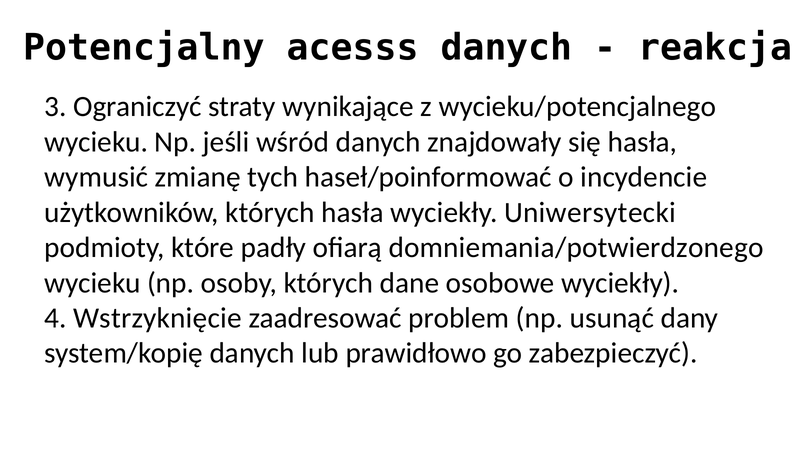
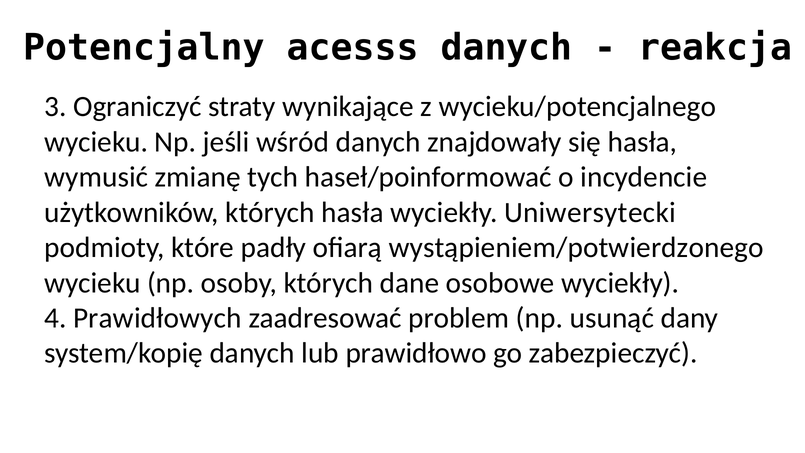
domniemania/potwierdzonego: domniemania/potwierdzonego -> wystąpieniem/potwierdzonego (576, 247)
Wstrzyknięcie: Wstrzyknięcie -> Prawidłowych (157, 318)
